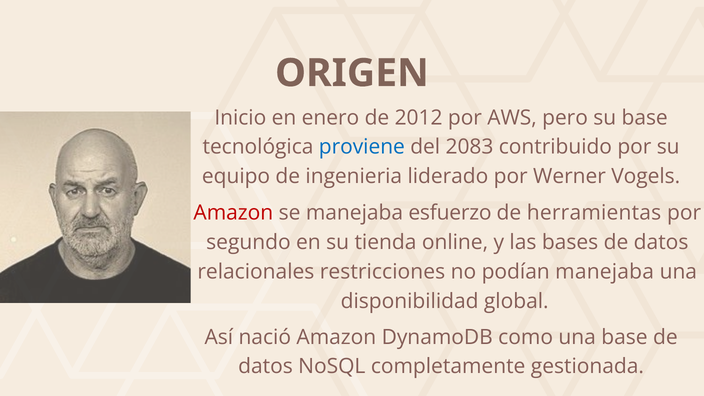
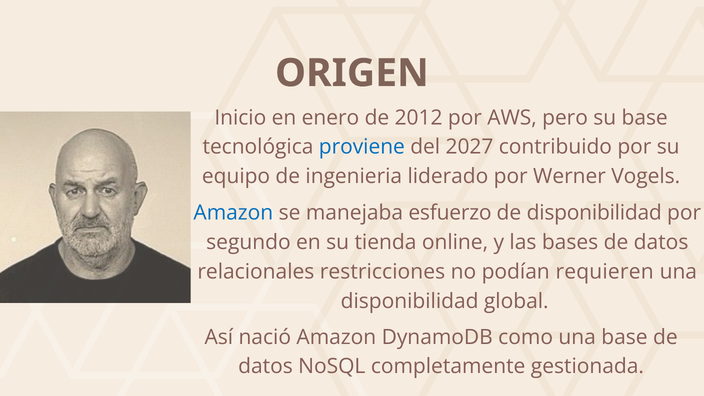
2083: 2083 -> 2027 (469, 147)
Amazon colour: red -> blue (233, 213)
de herramientas: herramientas -> disponibilidad (594, 213)
podían manejaba: manejaba -> requieren (605, 272)
